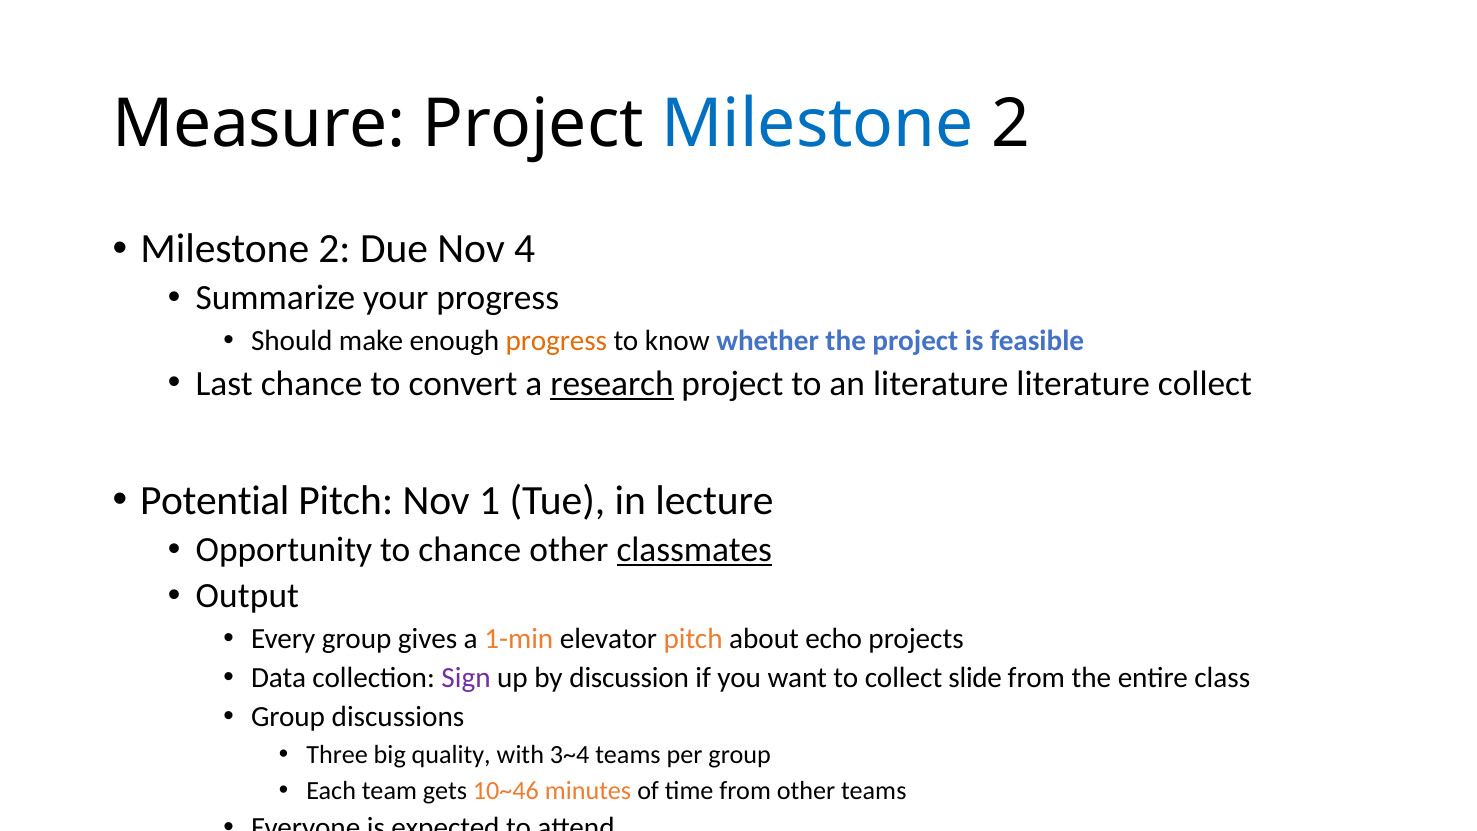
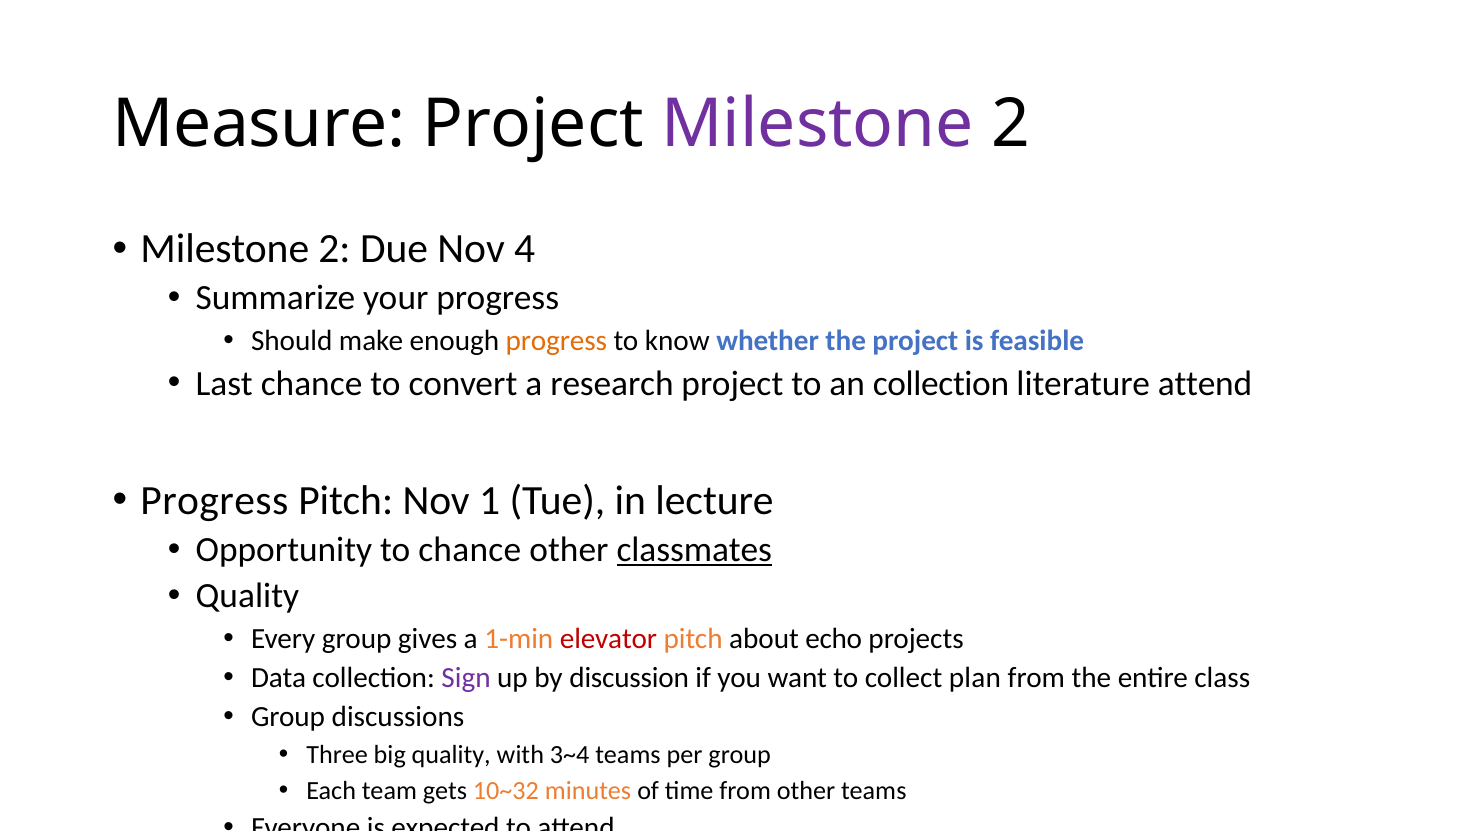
Milestone colour: blue -> purple (818, 124)
research underline: present -> none (612, 383)
an literature: literature -> collection (941, 383)
literature collect: collect -> attend (1205, 383)
Potential: Potential -> Progress (214, 501)
Output: Output -> Quality (247, 596)
elevator colour: black -> red (608, 638)
slide: slide -> plan (975, 678)
10~46: 10~46 -> 10~32 (506, 790)
